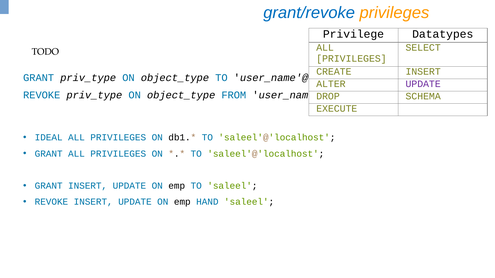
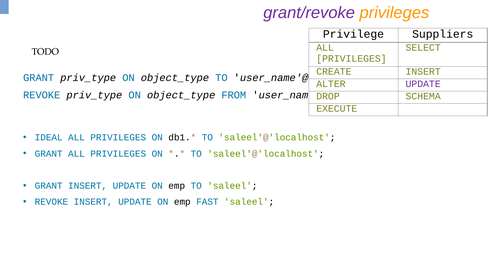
grant/revoke colour: blue -> purple (309, 13)
Datatypes: Datatypes -> Suppliers (443, 34)
HAND: HAND -> FAST (207, 202)
